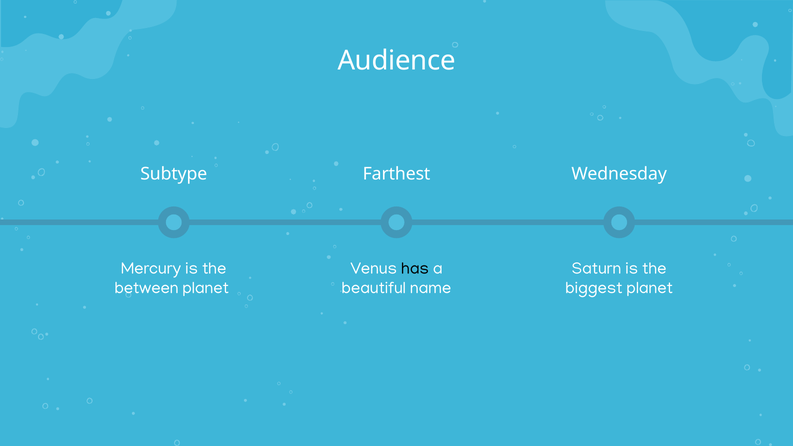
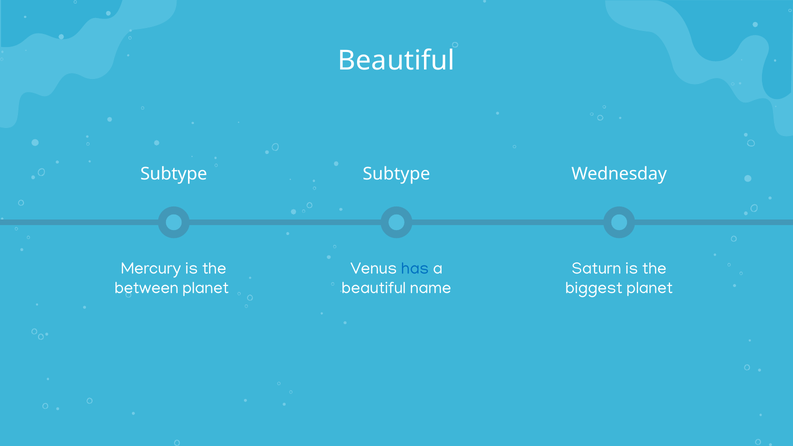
Audience: Audience -> Beautiful (396, 61)
Farthest: Farthest -> Subtype (396, 174)
has colour: black -> blue (415, 268)
